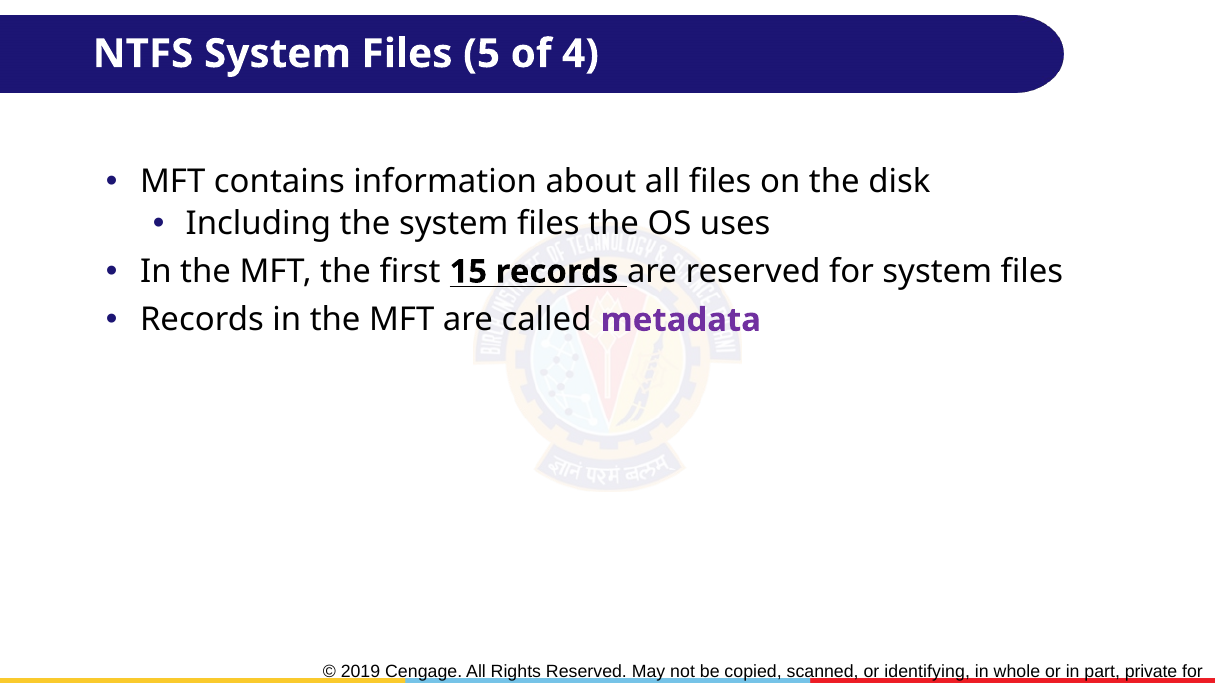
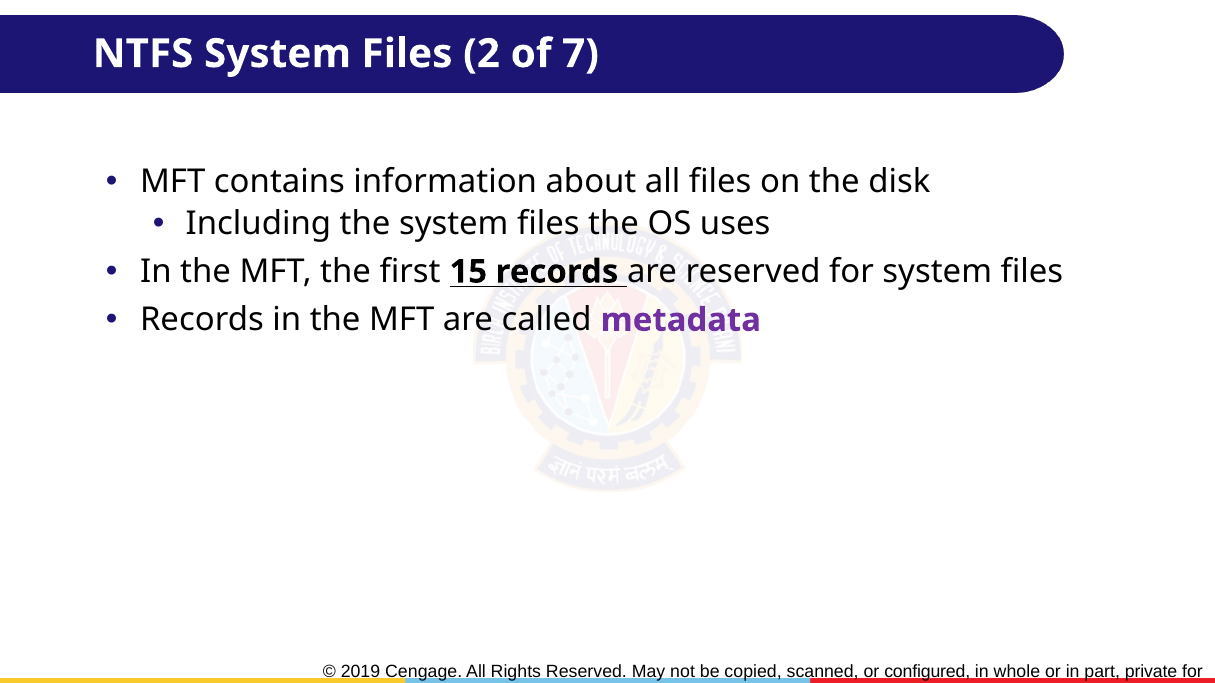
5: 5 -> 2 (482, 54)
4: 4 -> 7 (580, 54)
identifying: identifying -> configured (927, 672)
